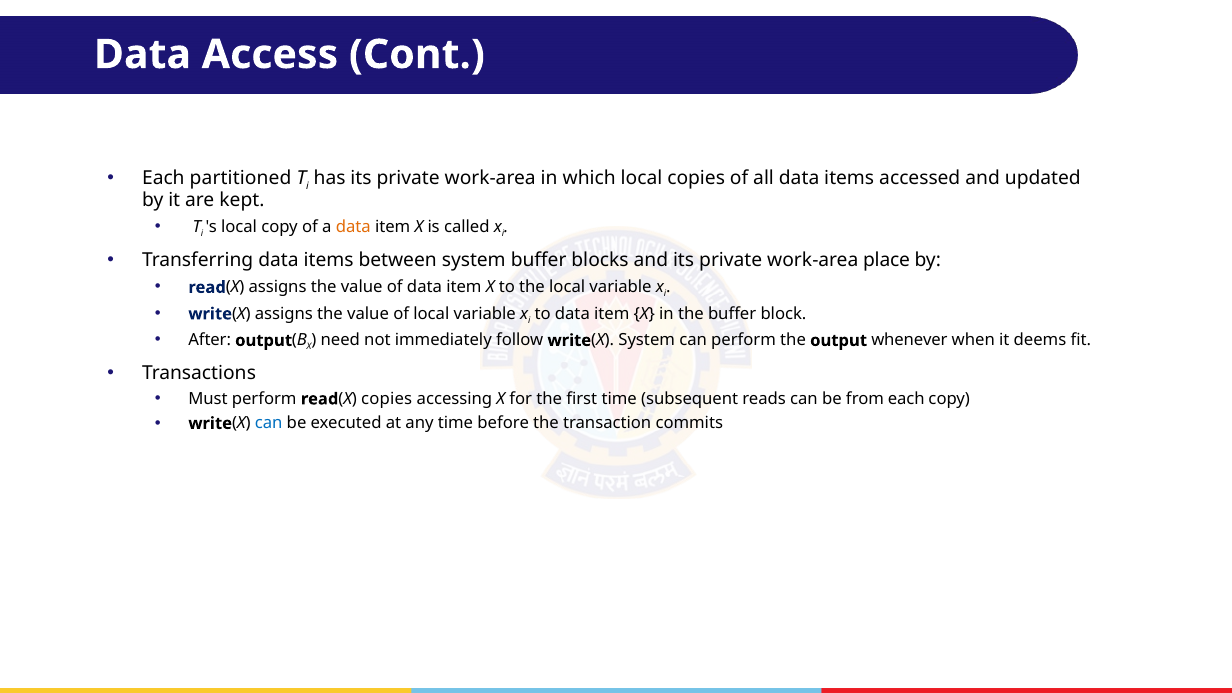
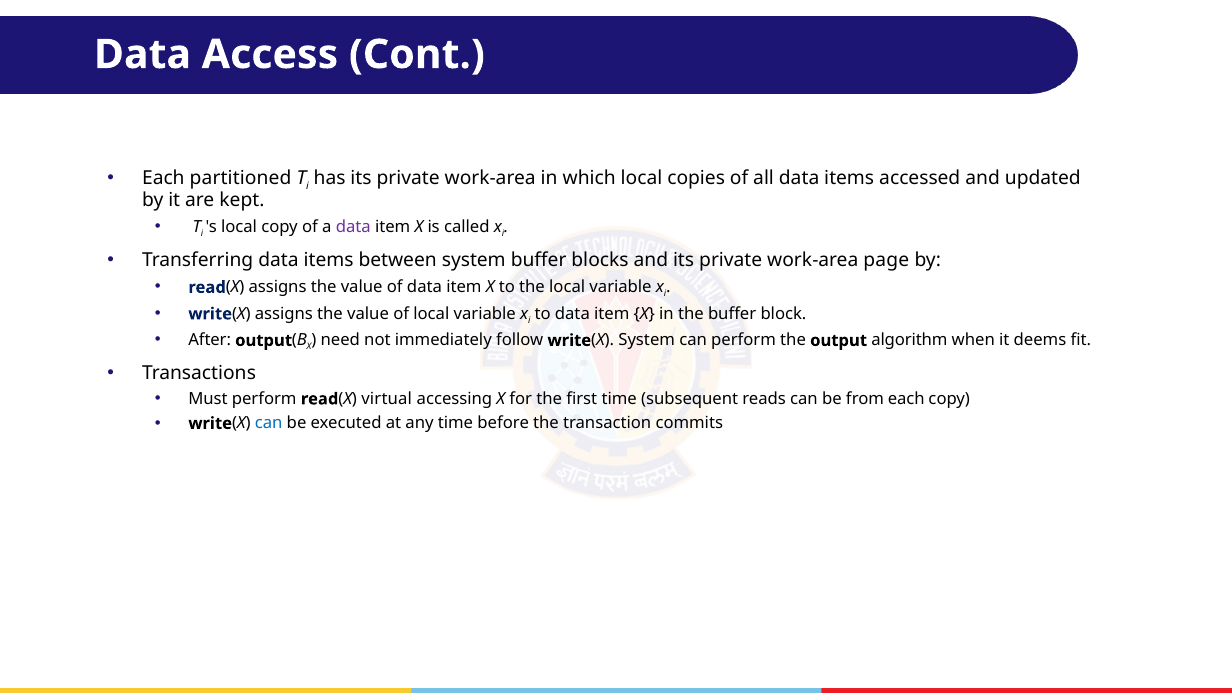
data colour: orange -> purple (353, 227)
place: place -> page (886, 260)
whenever: whenever -> algorithm (909, 340)
read(X copies: copies -> virtual (387, 399)
